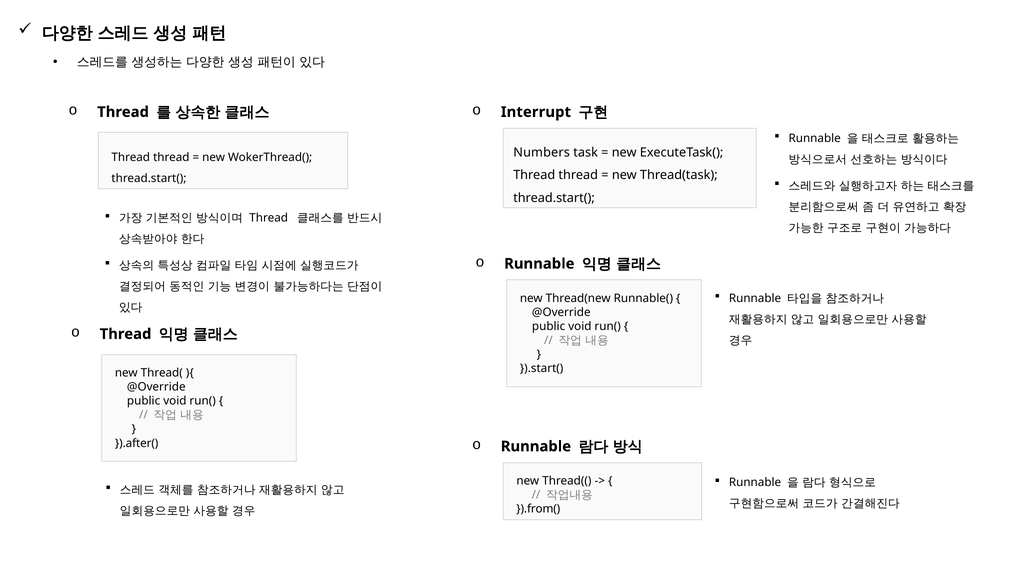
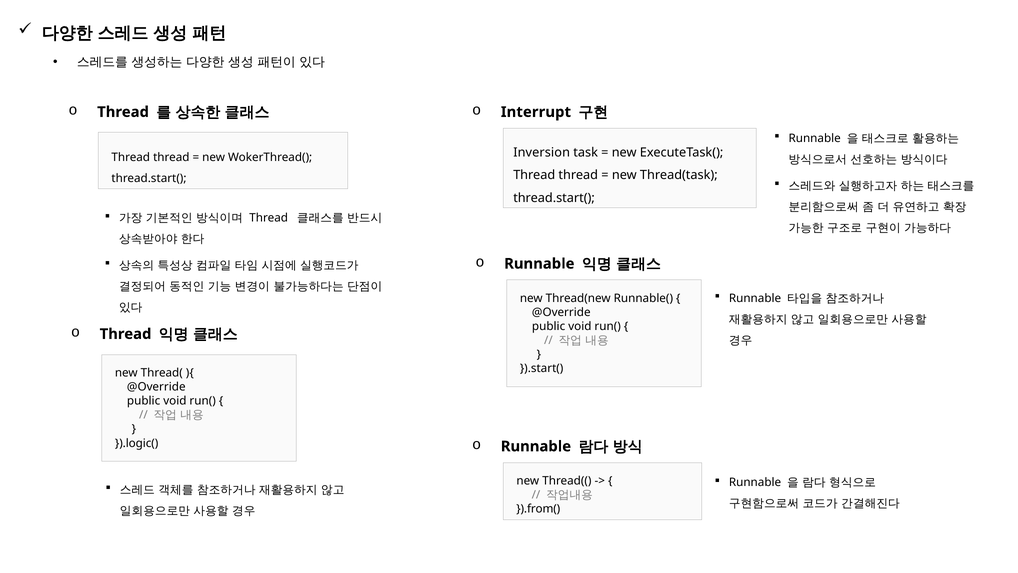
Numbers: Numbers -> Inversion (542, 152)
}).after(: }).after( -> }).logic( (137, 443)
